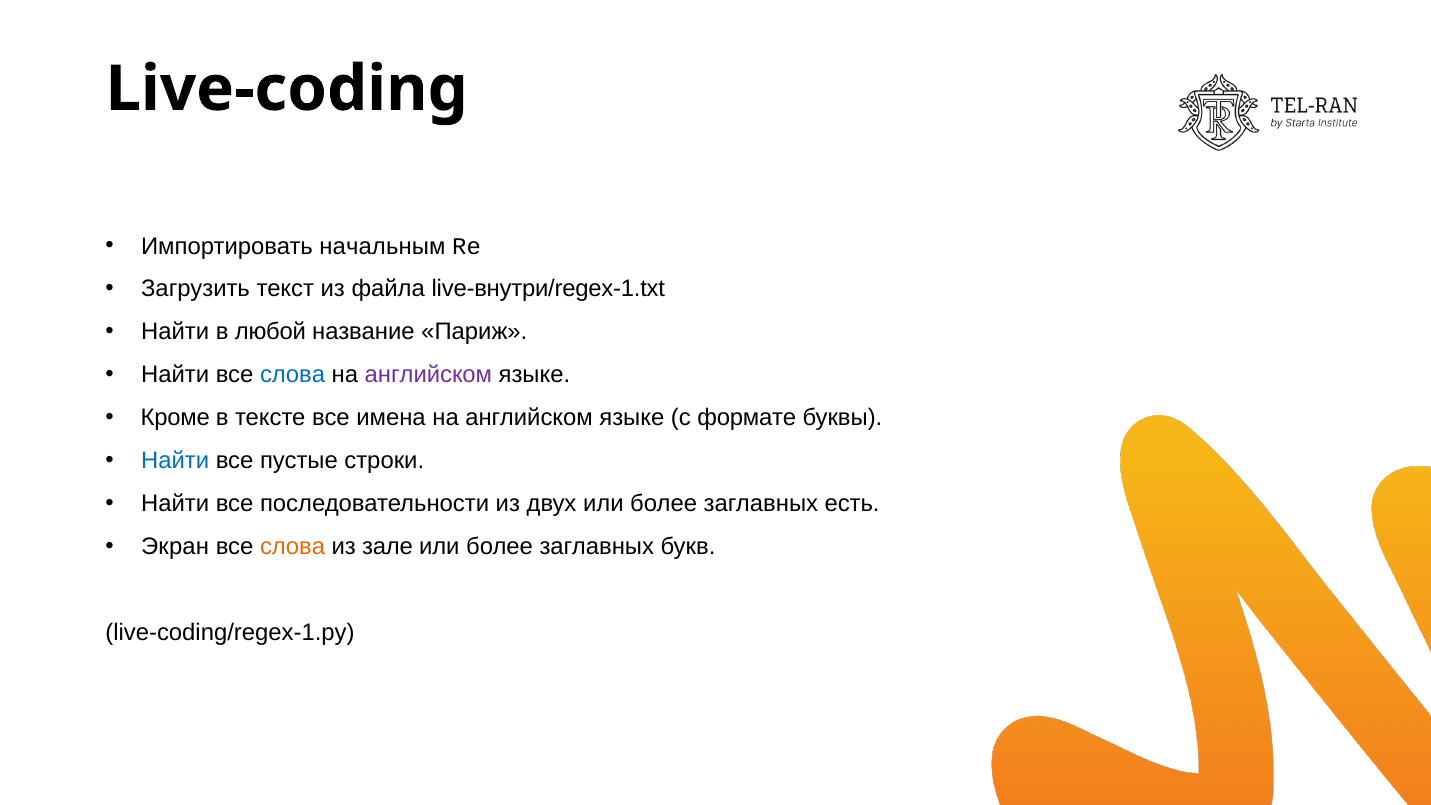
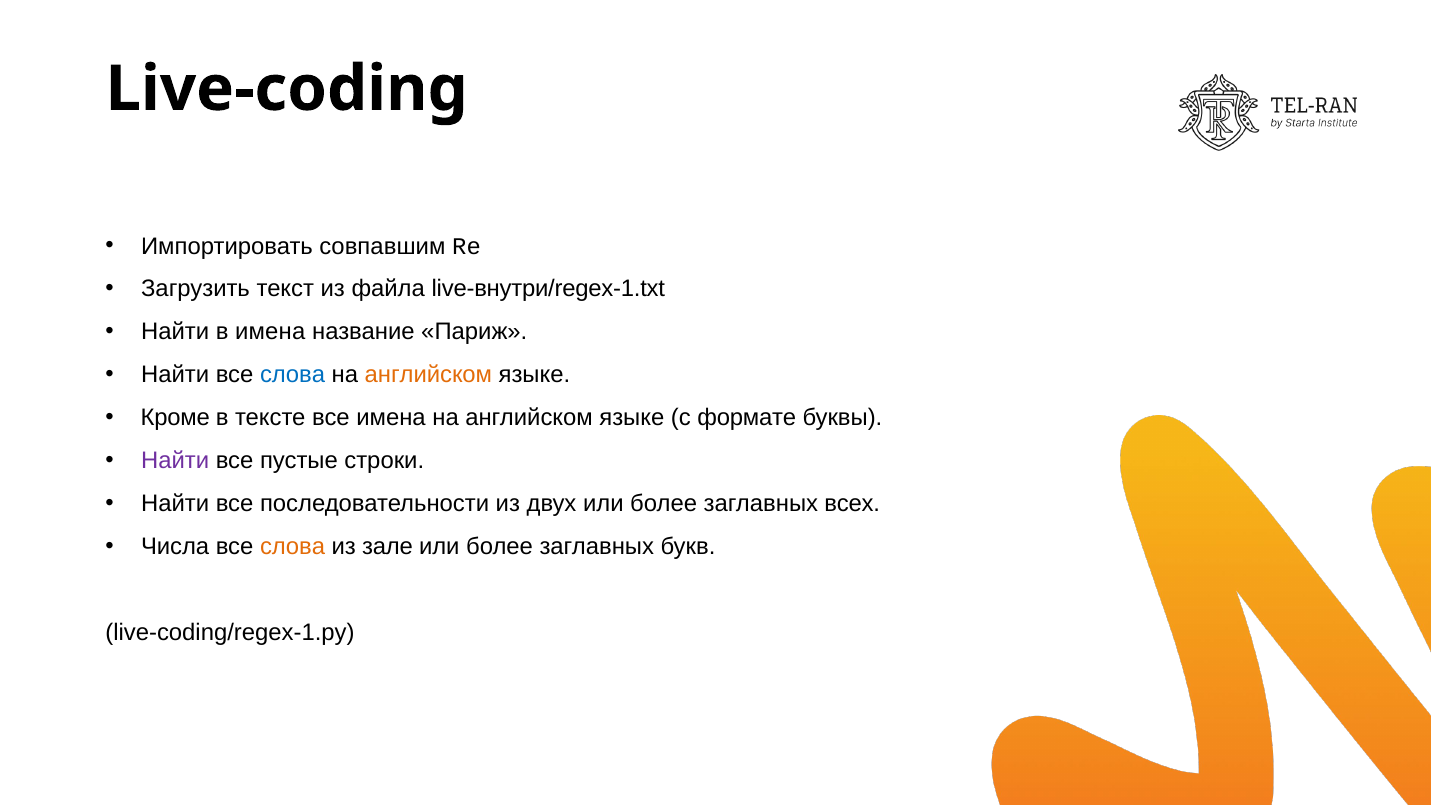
начальным: начальным -> совпавшим (382, 246)
в любой: любой -> имена (270, 332)
английском colour: purple -> orange (428, 375)
Найти colour: blue -> purple (175, 461)
есть: есть -> всех (852, 504)
Экран: Экран -> Числа (175, 547)
